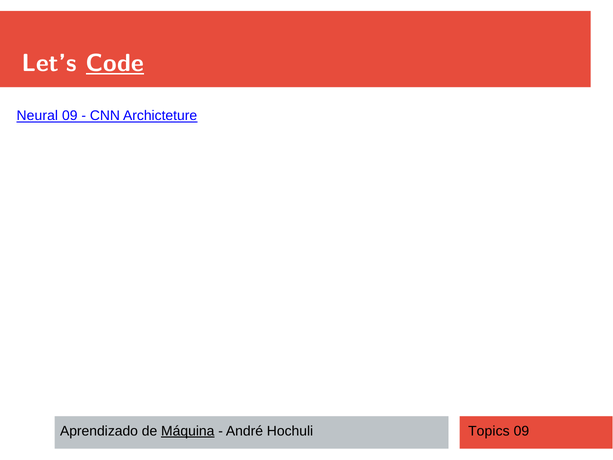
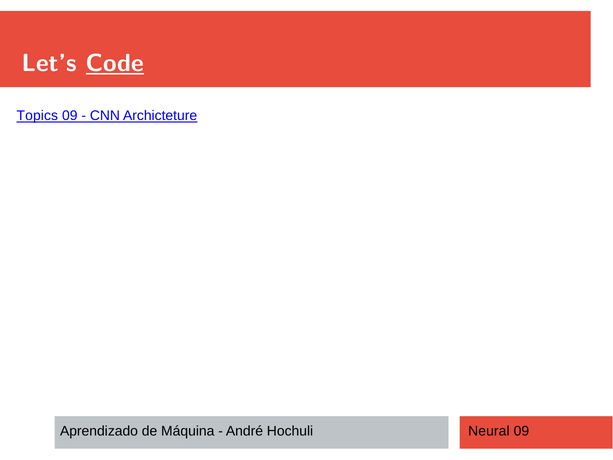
Neural: Neural -> Topics (37, 116)
Máquina underline: present -> none (188, 431)
Topics: Topics -> Neural (489, 431)
